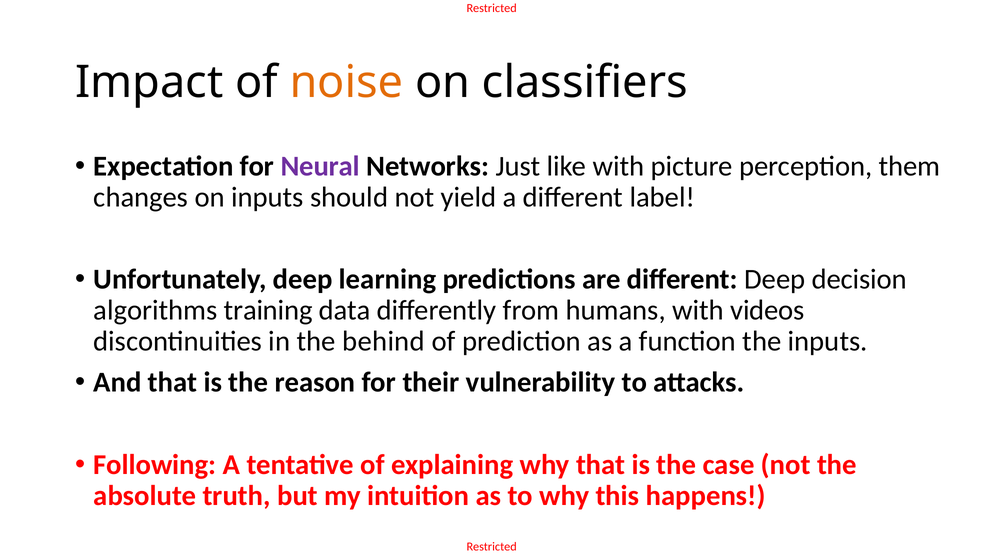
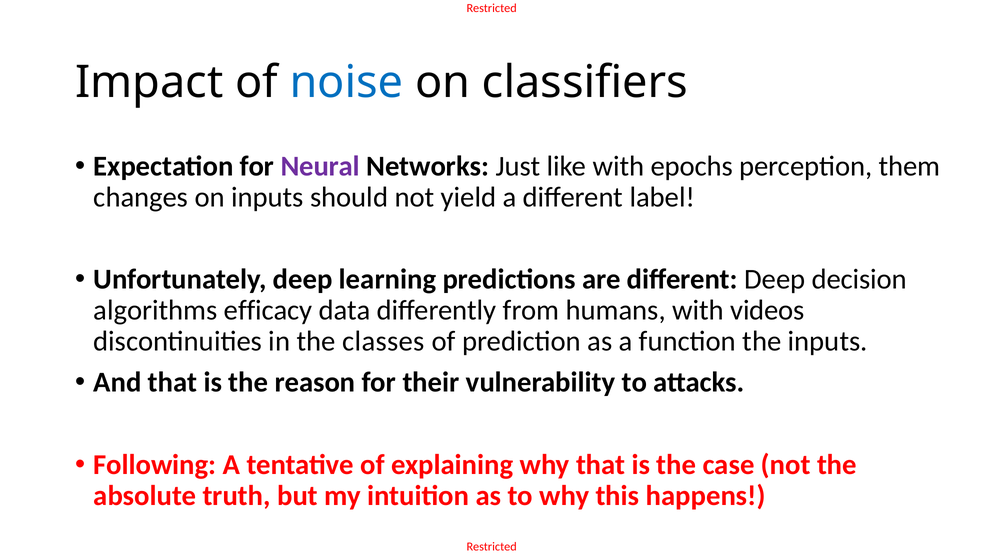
noise colour: orange -> blue (346, 83)
picture: picture -> epochs (692, 166)
training: training -> efficacy (268, 311)
behind: behind -> classes (384, 342)
